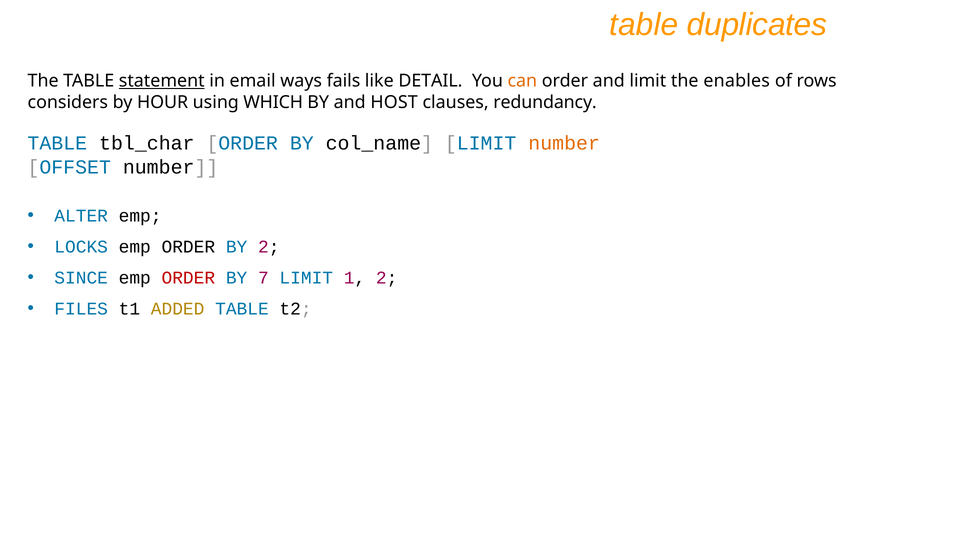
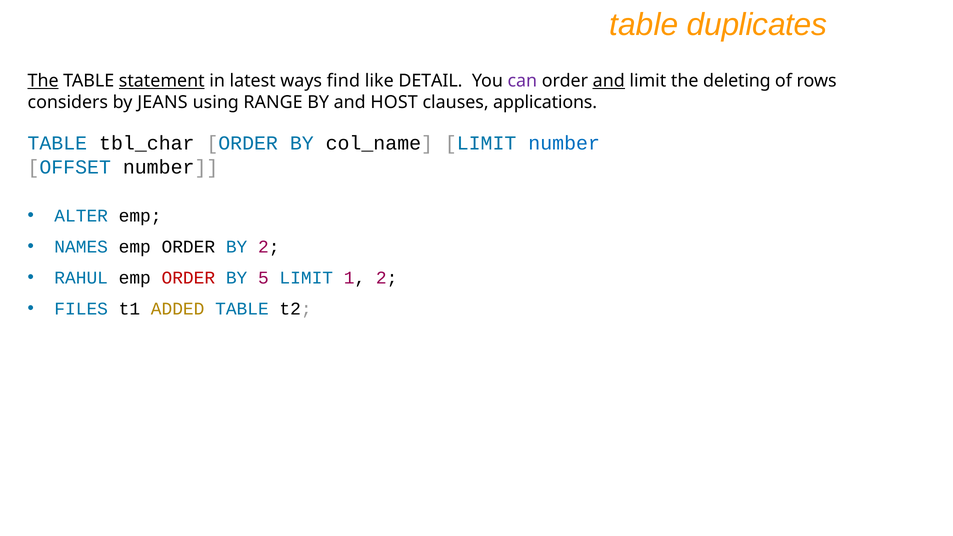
The underline: none -> present (43, 81)
email: email -> latest (253, 81)
fails: fails -> find (343, 81)
can colour: orange -> purple (522, 81)
and underline: none -> present (609, 81)
enables: enables -> deleting (737, 81)
HOUR: HOUR -> JEANS (162, 102)
WHICH: WHICH -> RANGE (273, 102)
redundancy: redundancy -> applications (545, 102)
number colour: orange -> blue (564, 143)
LOCKS: LOCKS -> NAMES (81, 247)
SINCE: SINCE -> RAHUL (81, 278)
7: 7 -> 5 (263, 278)
